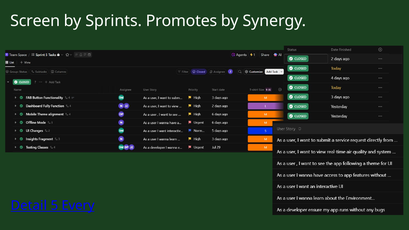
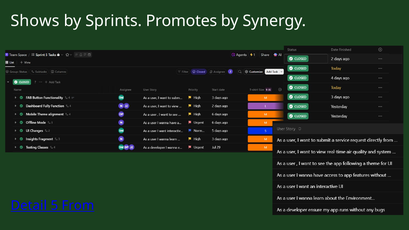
Screen: Screen -> Shows (35, 21)
Every: Every -> From (78, 206)
